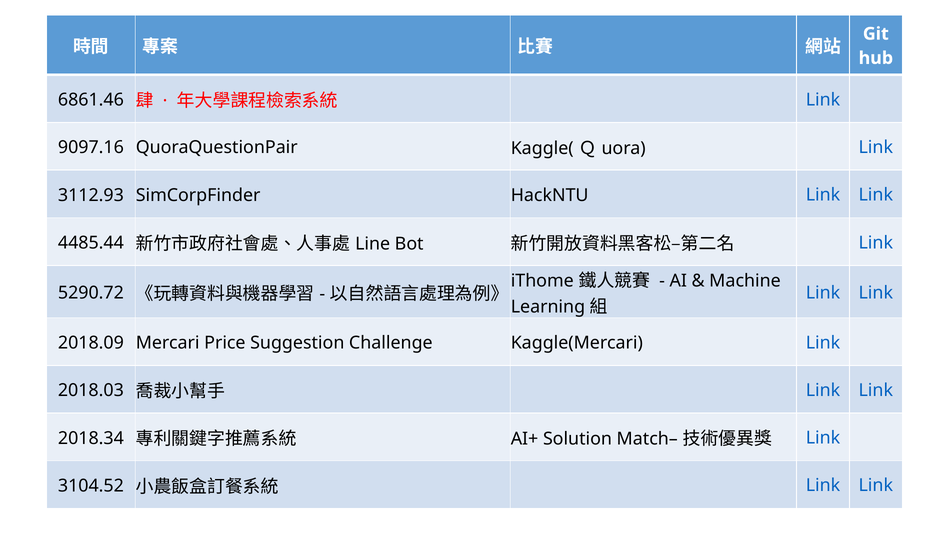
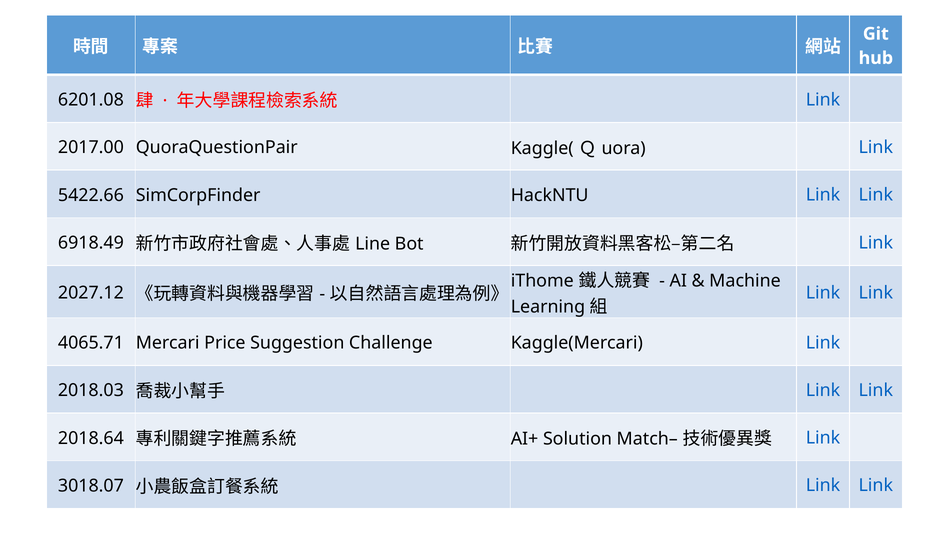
6861.46: 6861.46 -> 6201.08 (91, 100)
9097.16: 9097.16 -> 2017.00 (91, 148)
3112.93: 3112.93 -> 5422.66 (91, 195)
4485.44: 4485.44 -> 6918.49 (91, 243)
5290.72: 5290.72 -> 2027.12 (91, 293)
2018.09: 2018.09 -> 4065.71 (91, 343)
2018.34: 2018.34 -> 2018.64 (91, 439)
3104.52: 3104.52 -> 3018.07 (91, 486)
